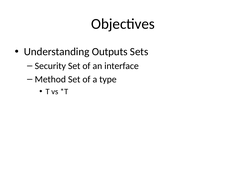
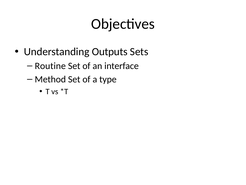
Security: Security -> Routine (50, 66)
